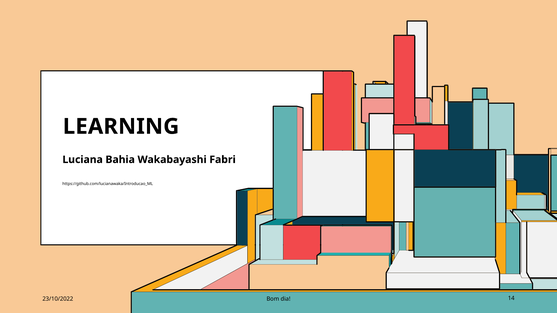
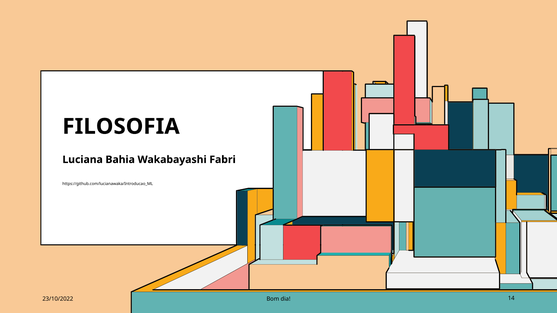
LEARNING: LEARNING -> FILOSOFIA (121, 127)
